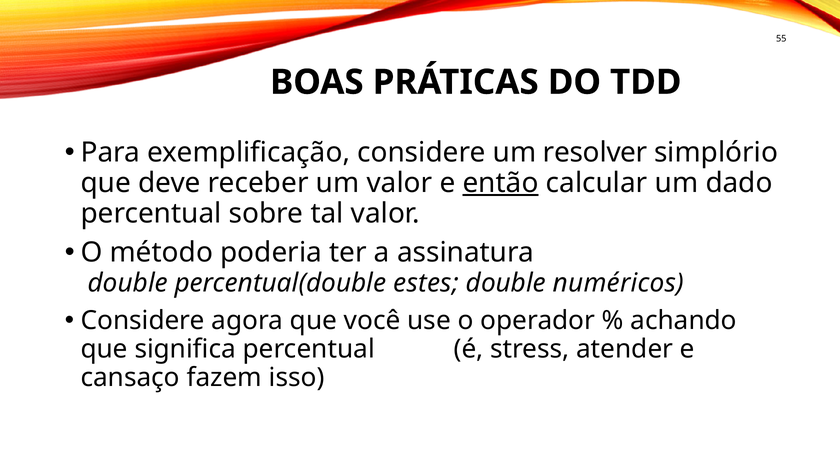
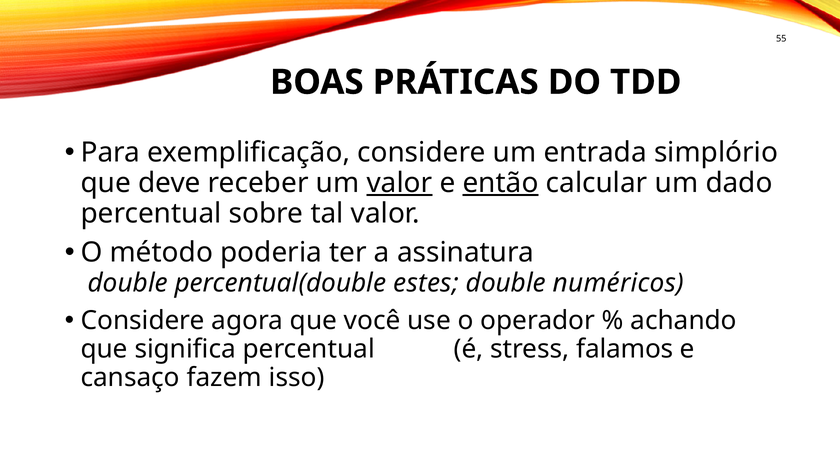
resolver: resolver -> entrada (595, 153)
valor underline: none -> present (399, 183)
atender: atender -> falamos (625, 349)
